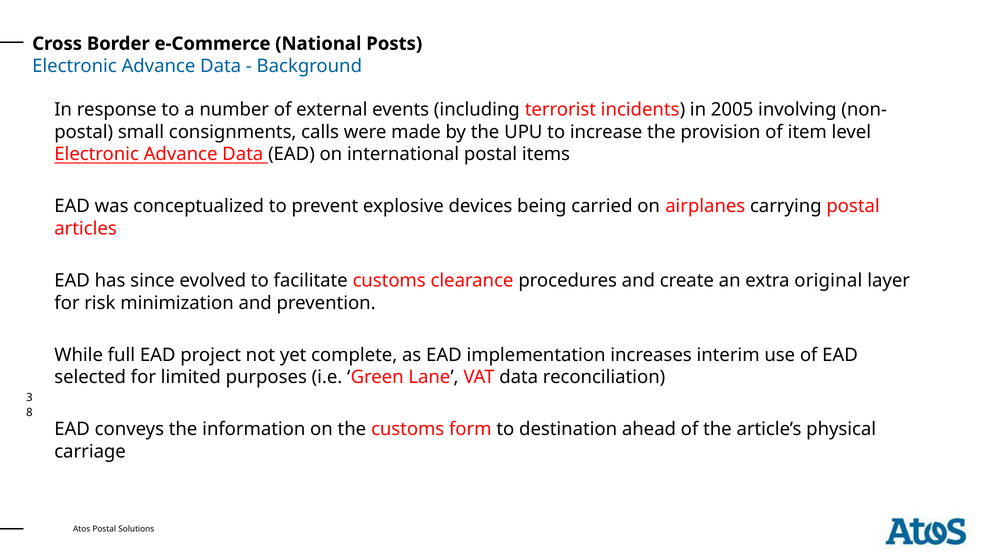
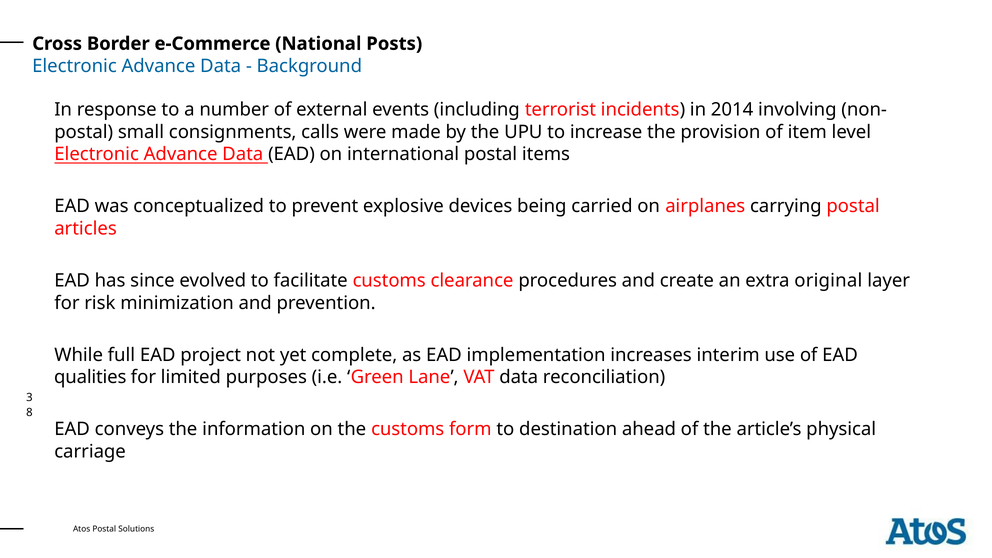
2005: 2005 -> 2014 (732, 110)
selected: selected -> qualities (90, 377)
